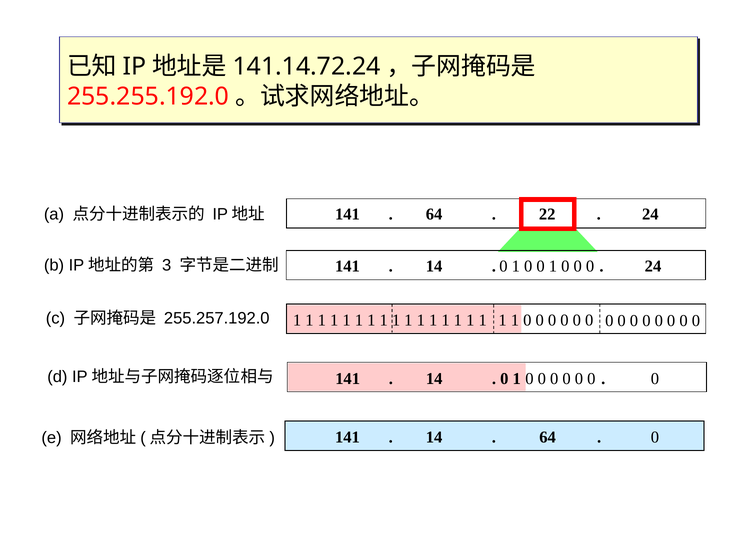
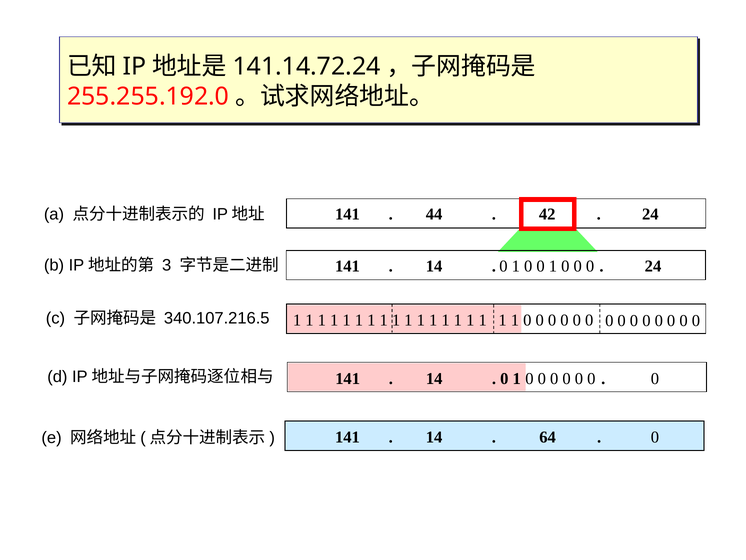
64: 64 -> 44 (434, 214)
22: 22 -> 42 (547, 214)
255.257.192.0: 255.257.192.0 -> 340.107.216.5 (217, 318)
